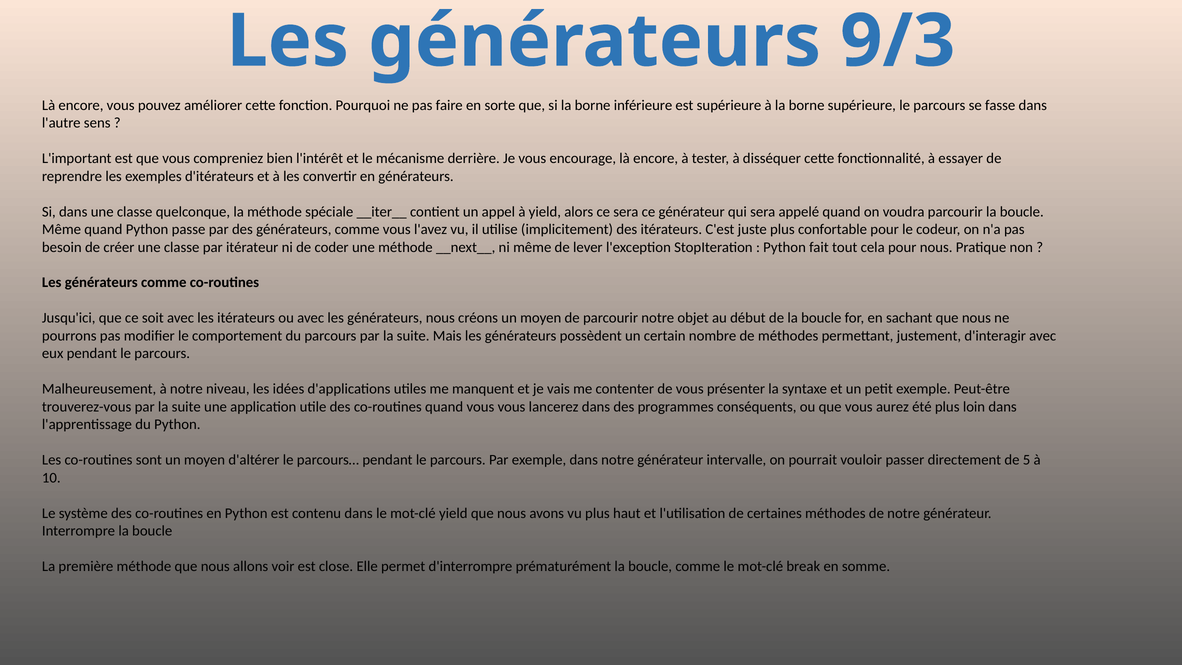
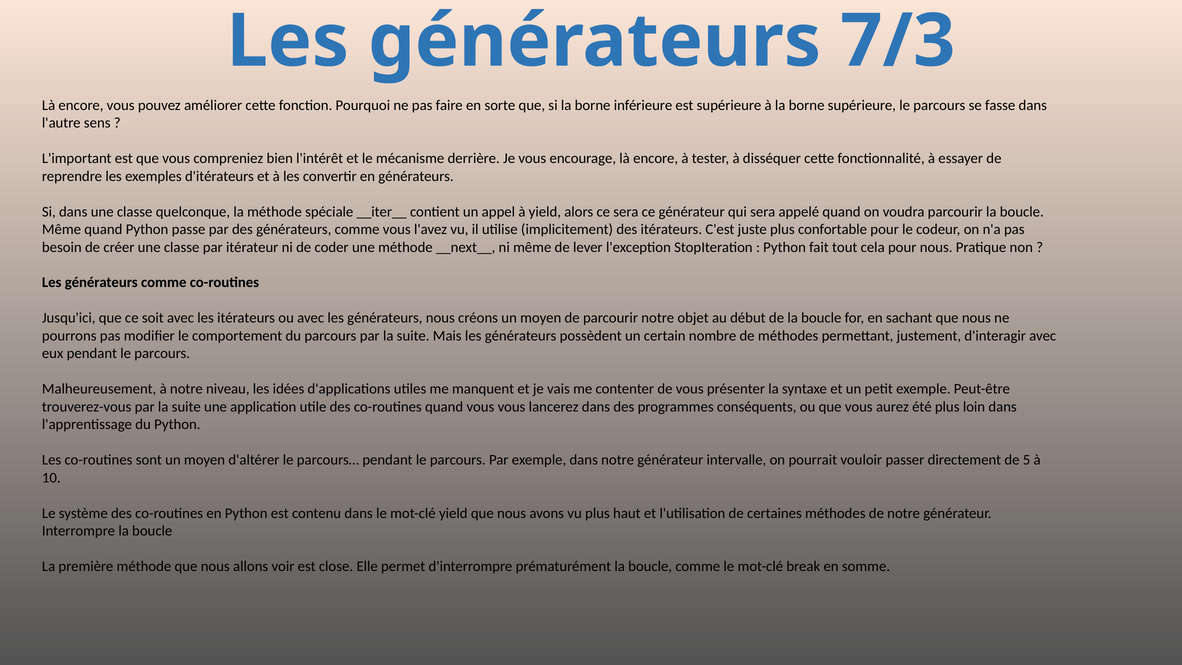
9/3: 9/3 -> 7/3 (898, 41)
